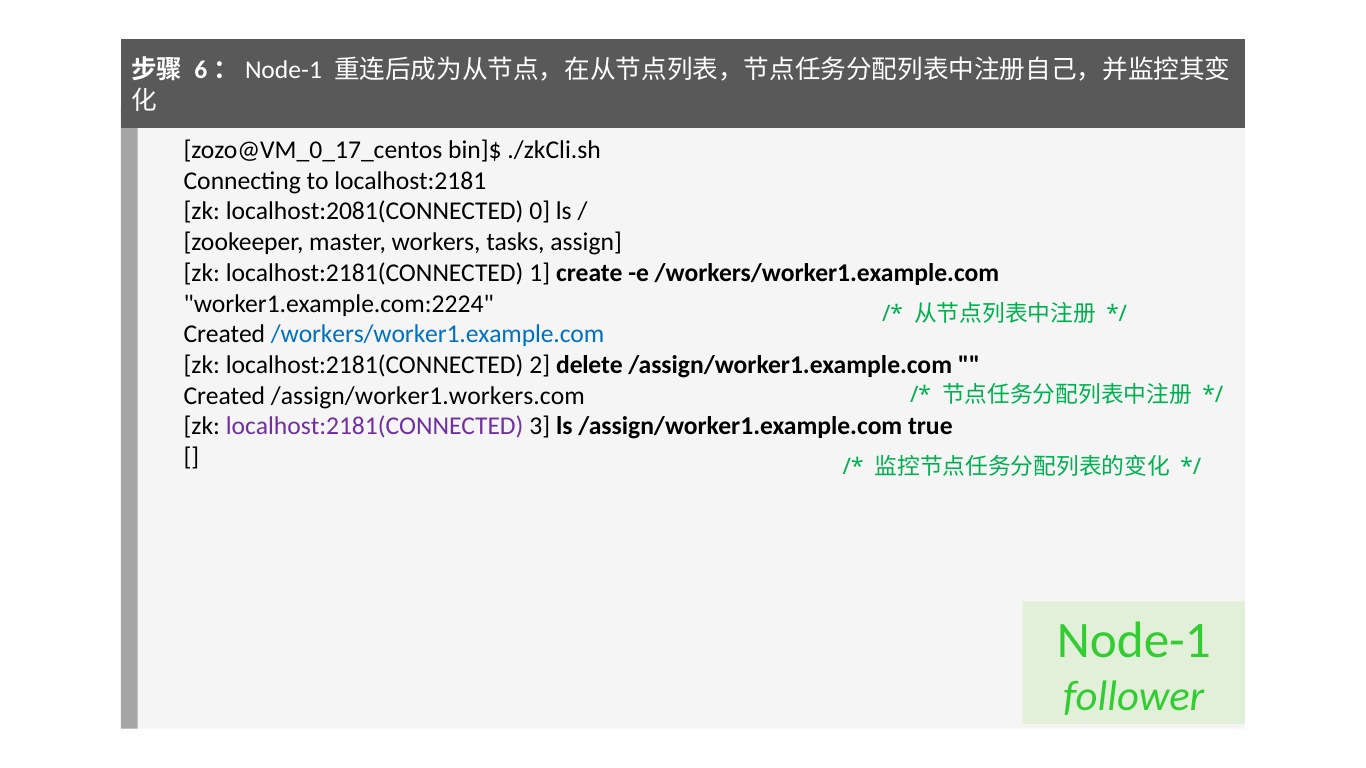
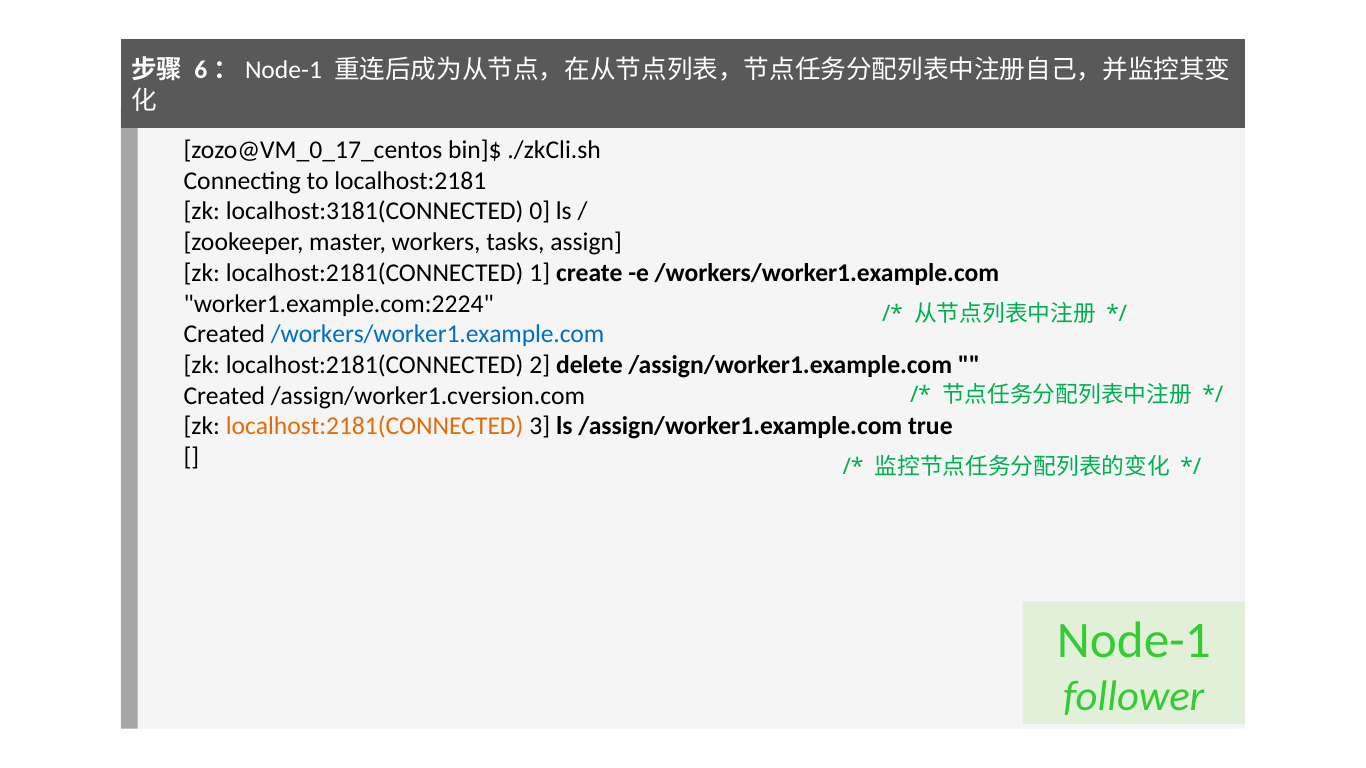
localhost:2081(CONNECTED: localhost:2081(CONNECTED -> localhost:3181(CONNECTED (375, 212)
/assign/worker1.workers.com: /assign/worker1.workers.com -> /assign/worker1.cversion.com (428, 396)
localhost:2181(CONNECTED colour: purple -> orange (375, 427)
